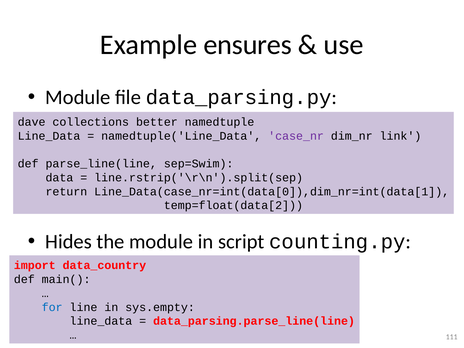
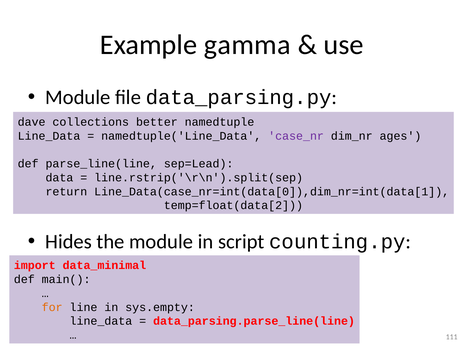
ensures: ensures -> gamma (247, 45)
link: link -> ages (400, 136)
sep=Swim: sep=Swim -> sep=Lead (199, 164)
data_country: data_country -> data_minimal (104, 265)
for colour: blue -> orange (52, 307)
